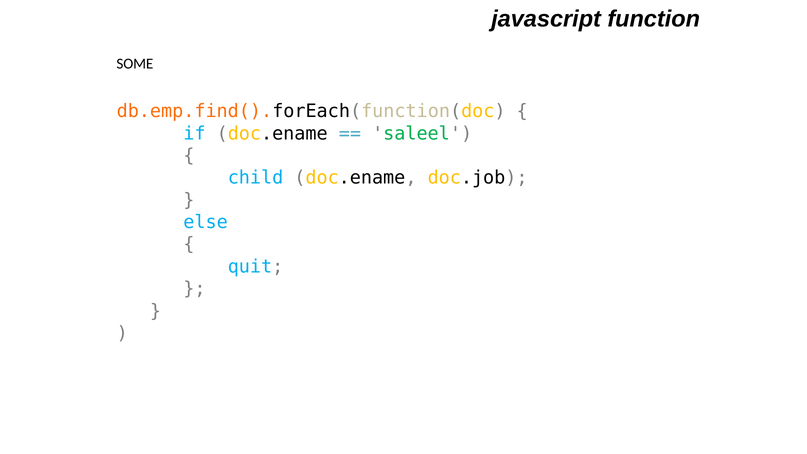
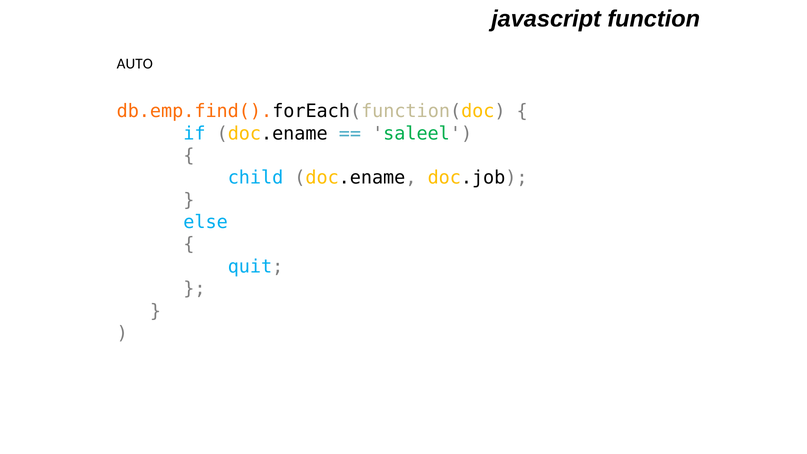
SOME: SOME -> AUTO (135, 64)
